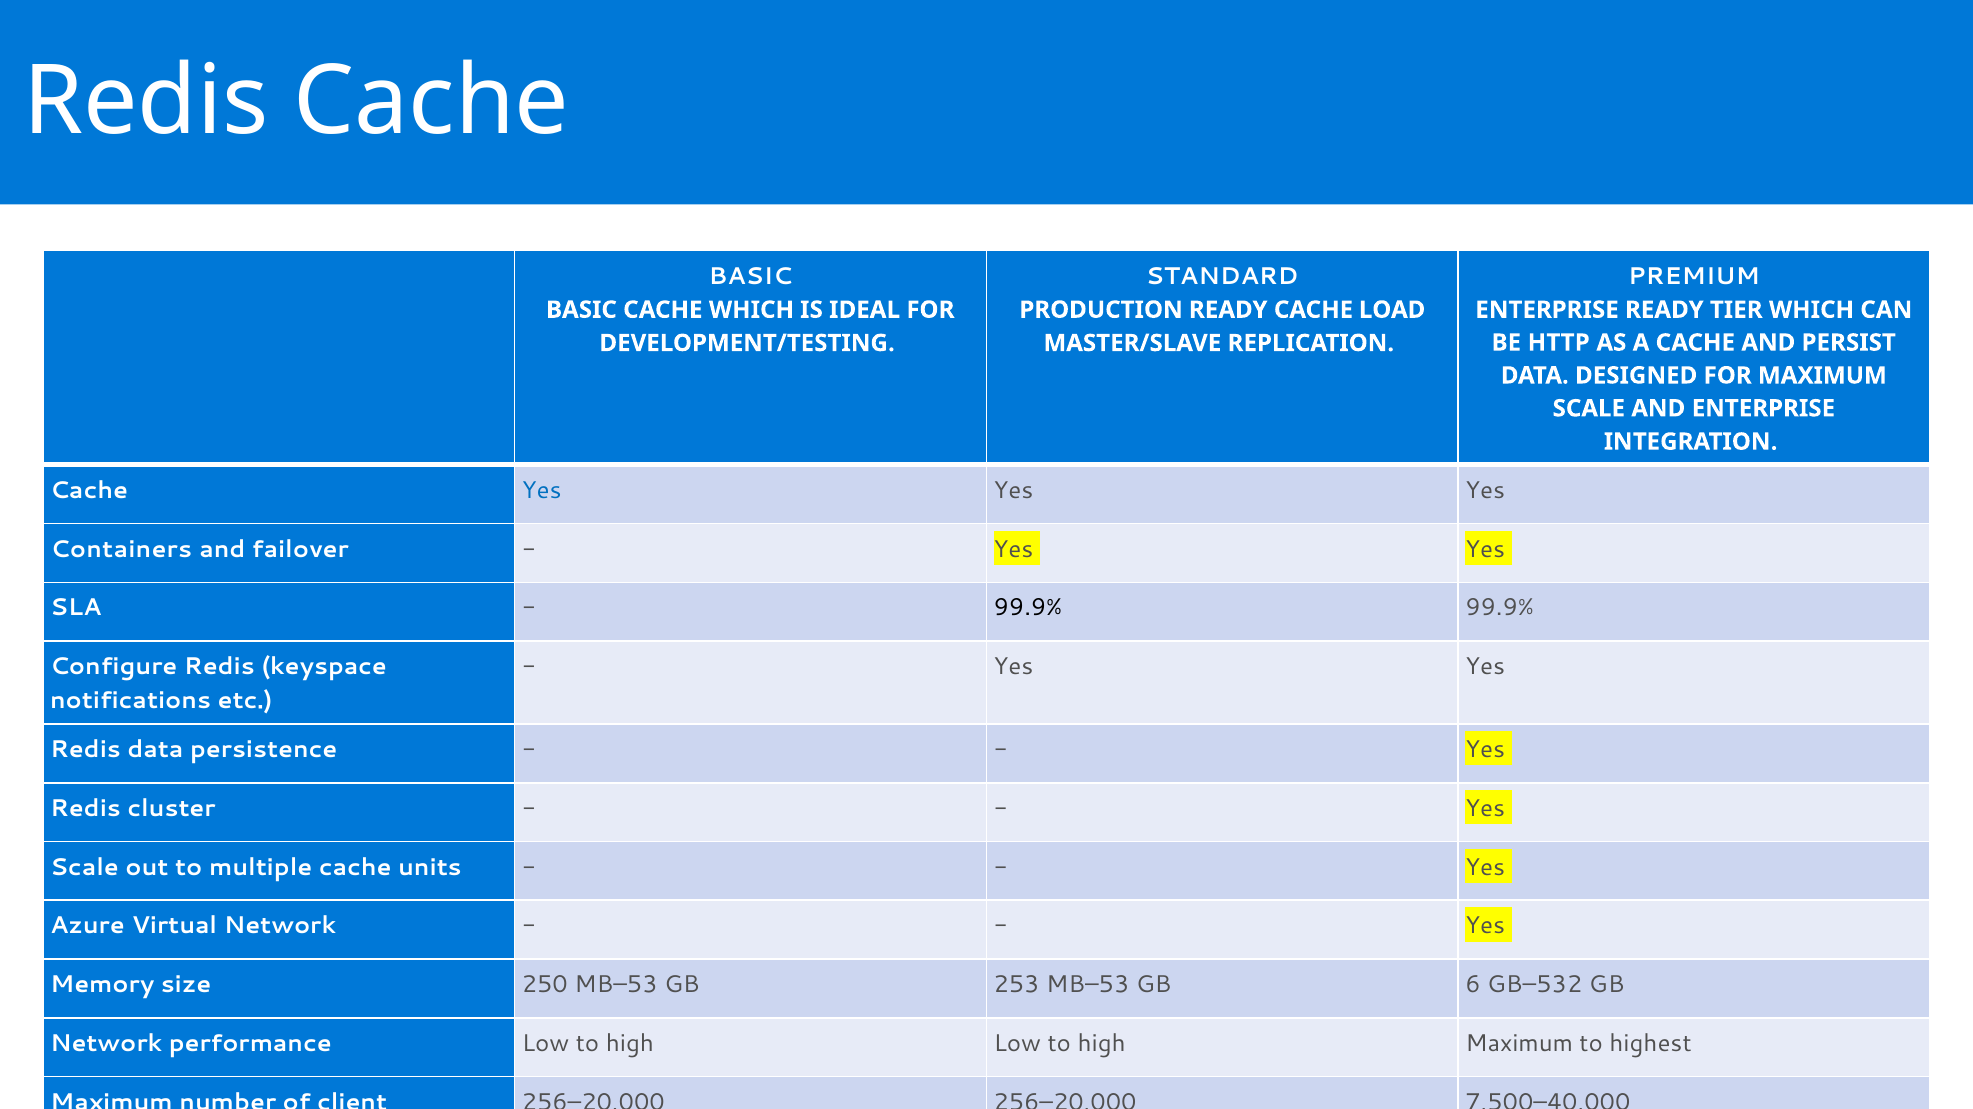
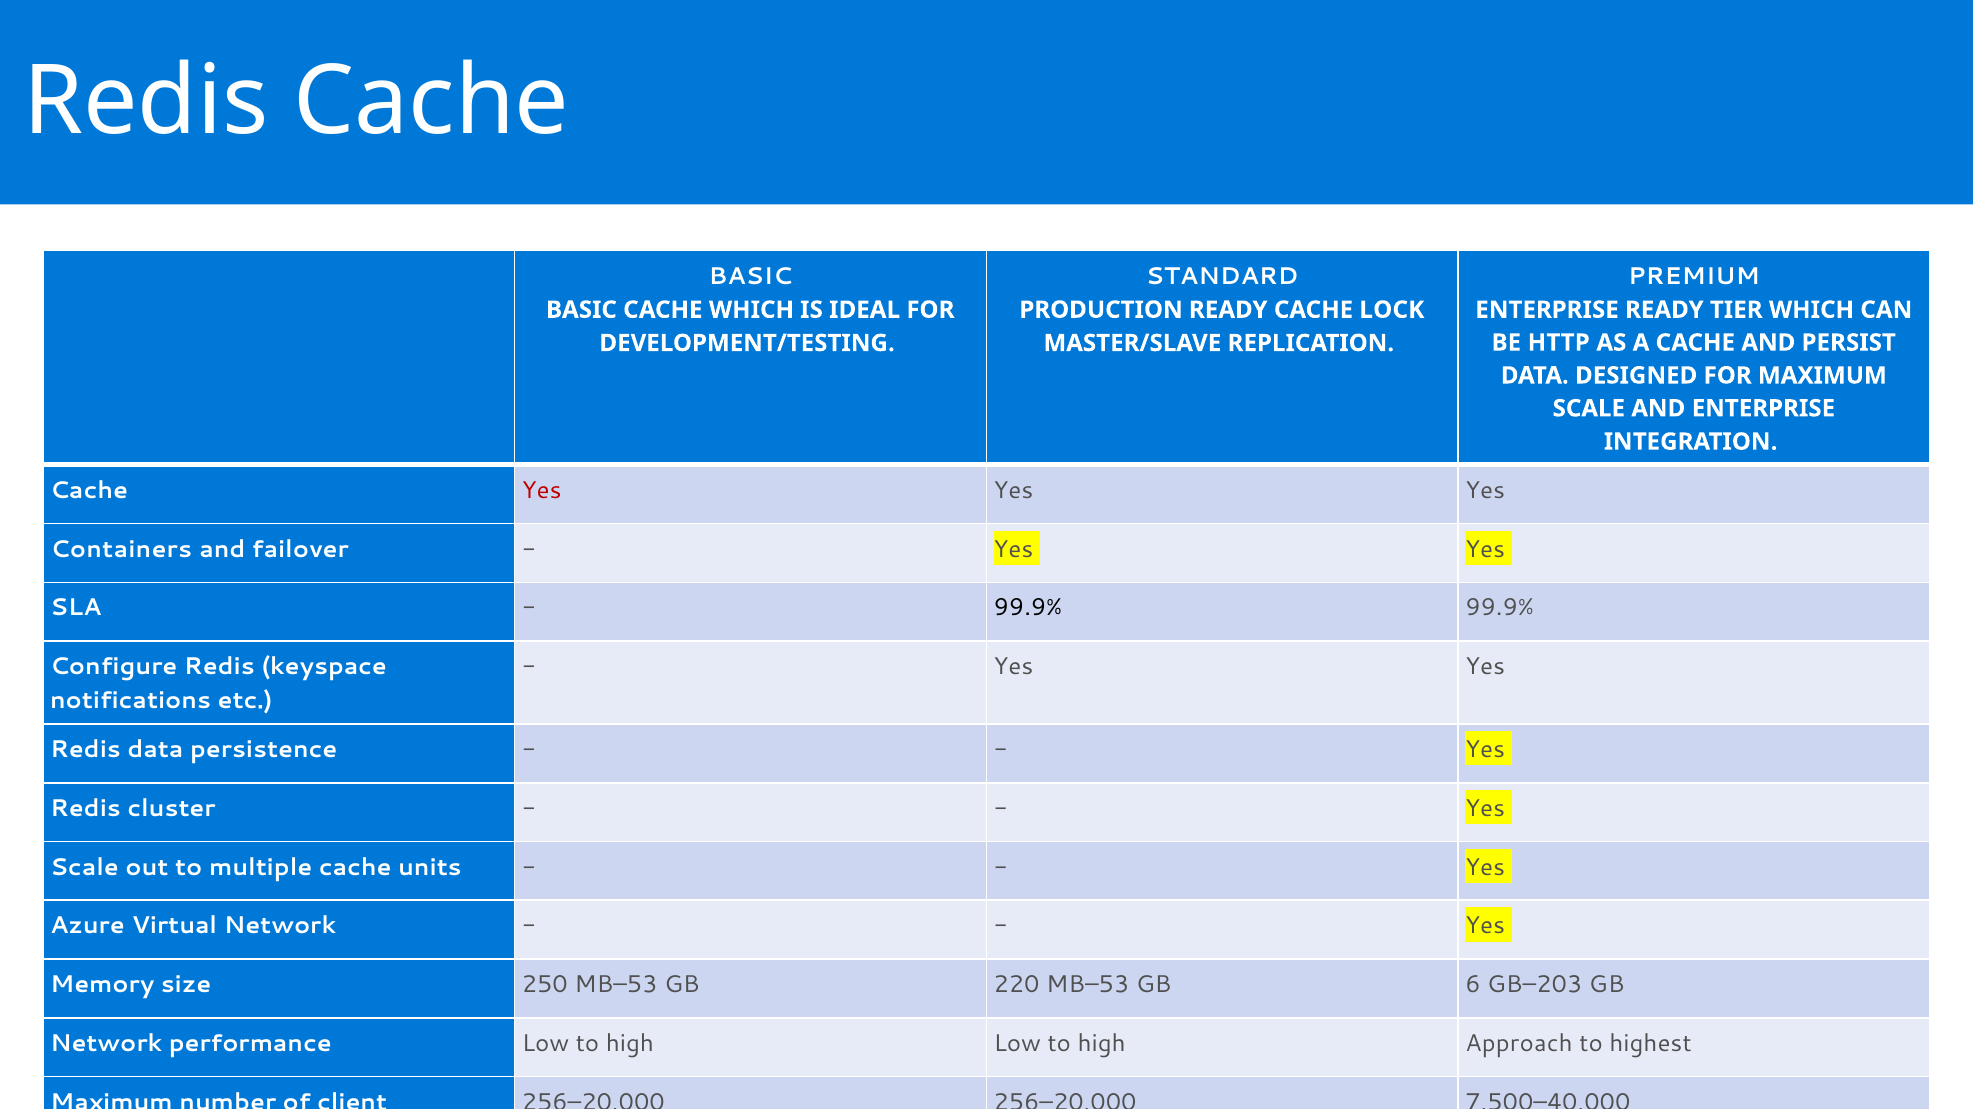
LOAD: LOAD -> LOCK (1392, 310)
Yes colour: blue -> red (542, 491)
253: 253 -> 220 (1017, 985)
GB–532: GB–532 -> GB–203 (1535, 985)
high Maximum: Maximum -> Approach (1519, 1044)
